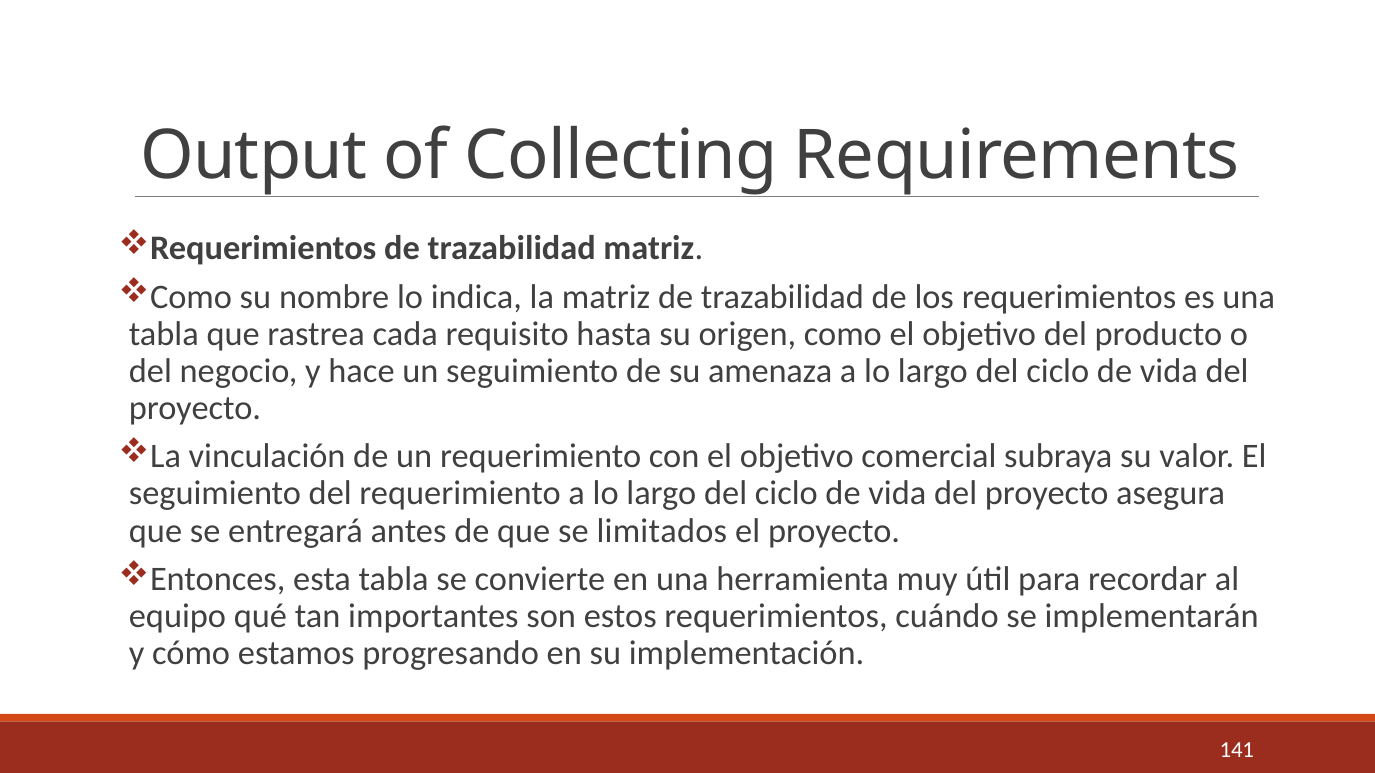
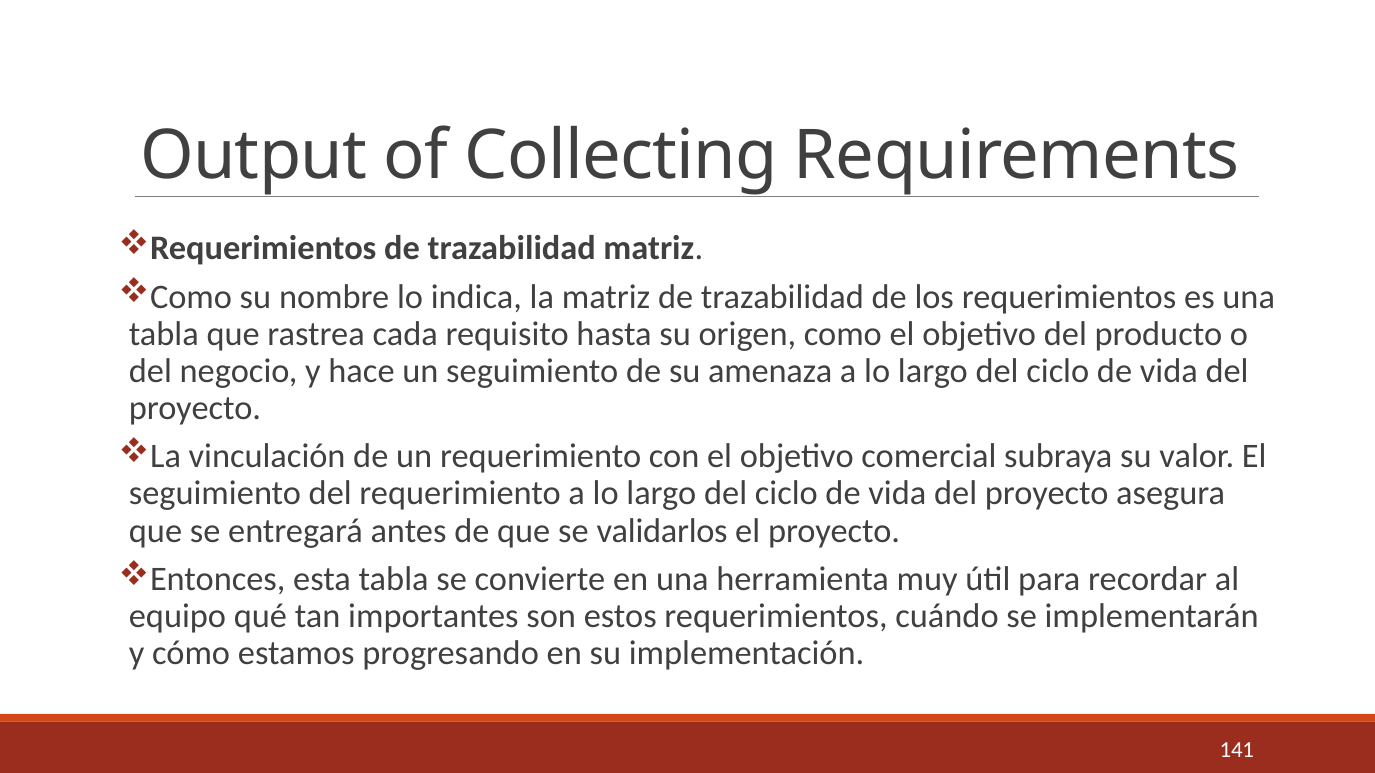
limitados: limitados -> validarlos (662, 531)
